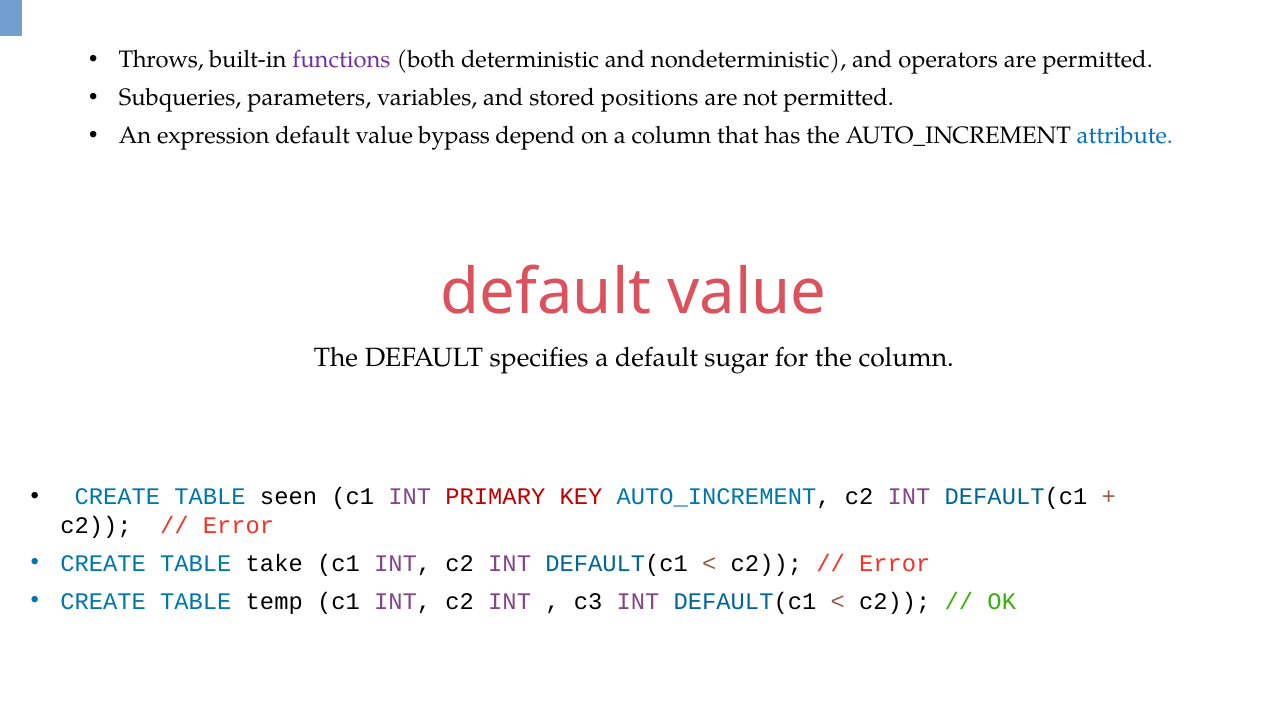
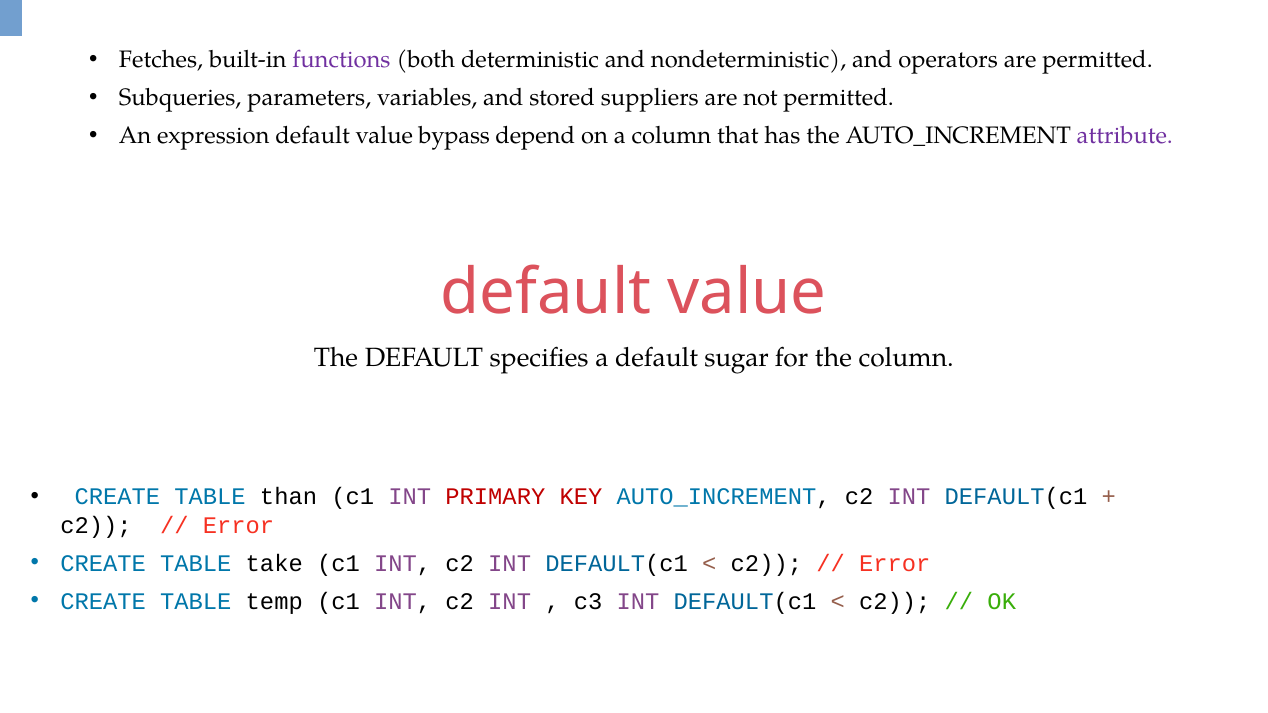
Throws: Throws -> Fetches (161, 60)
positions: positions -> suppliers (650, 98)
attribute colour: blue -> purple (1125, 136)
seen: seen -> than (289, 497)
